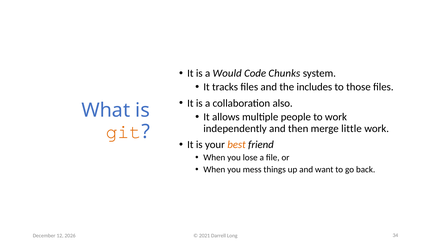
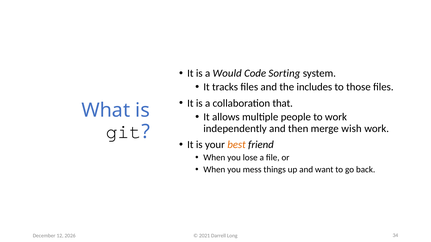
Chunks: Chunks -> Sorting (284, 73)
also: also -> that (283, 103)
git colour: orange -> black (124, 132)
little: little -> wish (351, 129)
